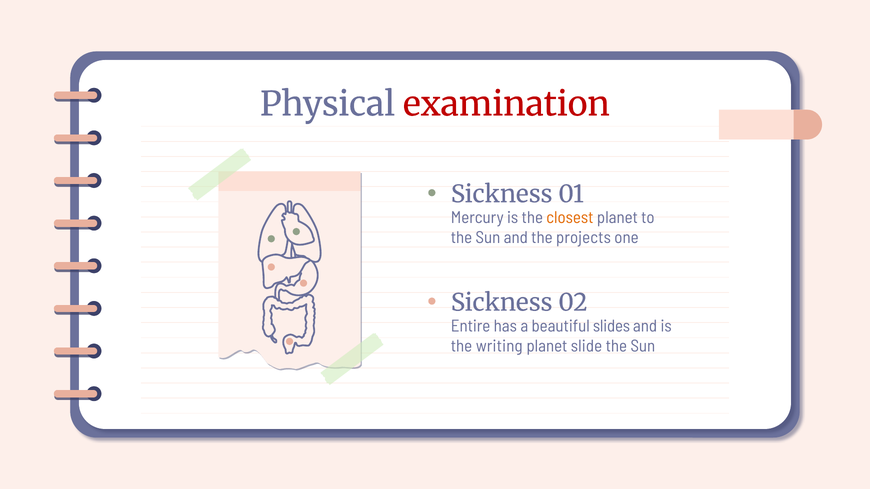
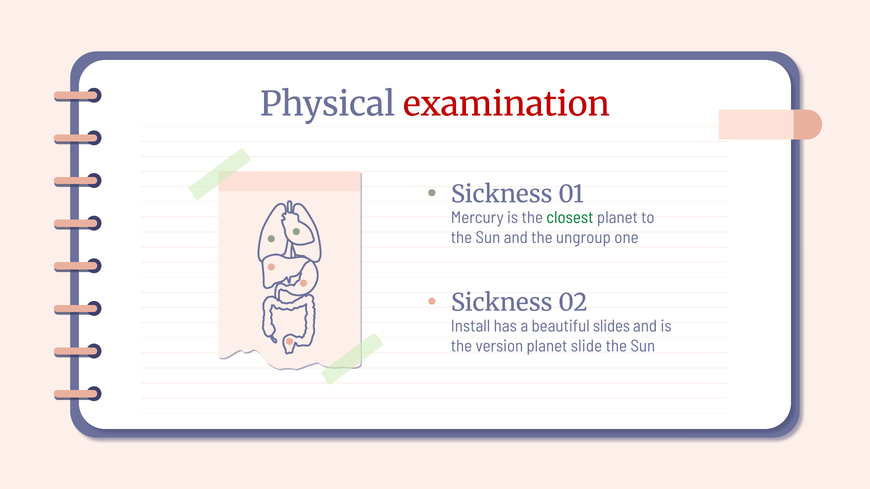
closest colour: orange -> green (570, 218)
projects: projects -> ungroup (583, 238)
Entire: Entire -> Install (471, 326)
writing: writing -> version (499, 347)
